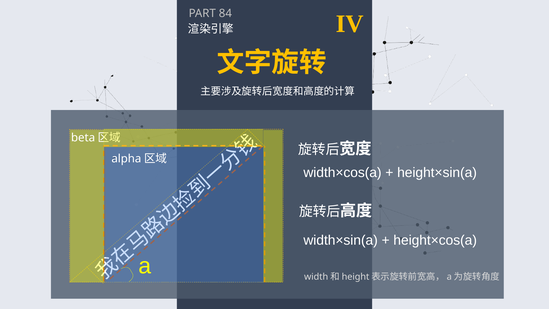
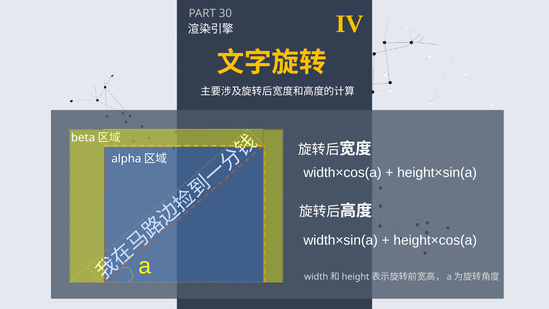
84: 84 -> 30 (225, 13)
